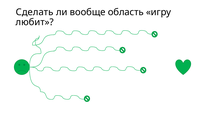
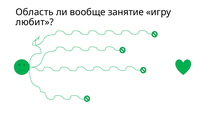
Сделать: Сделать -> Область (35, 12)
область: область -> занятие (126, 12)
